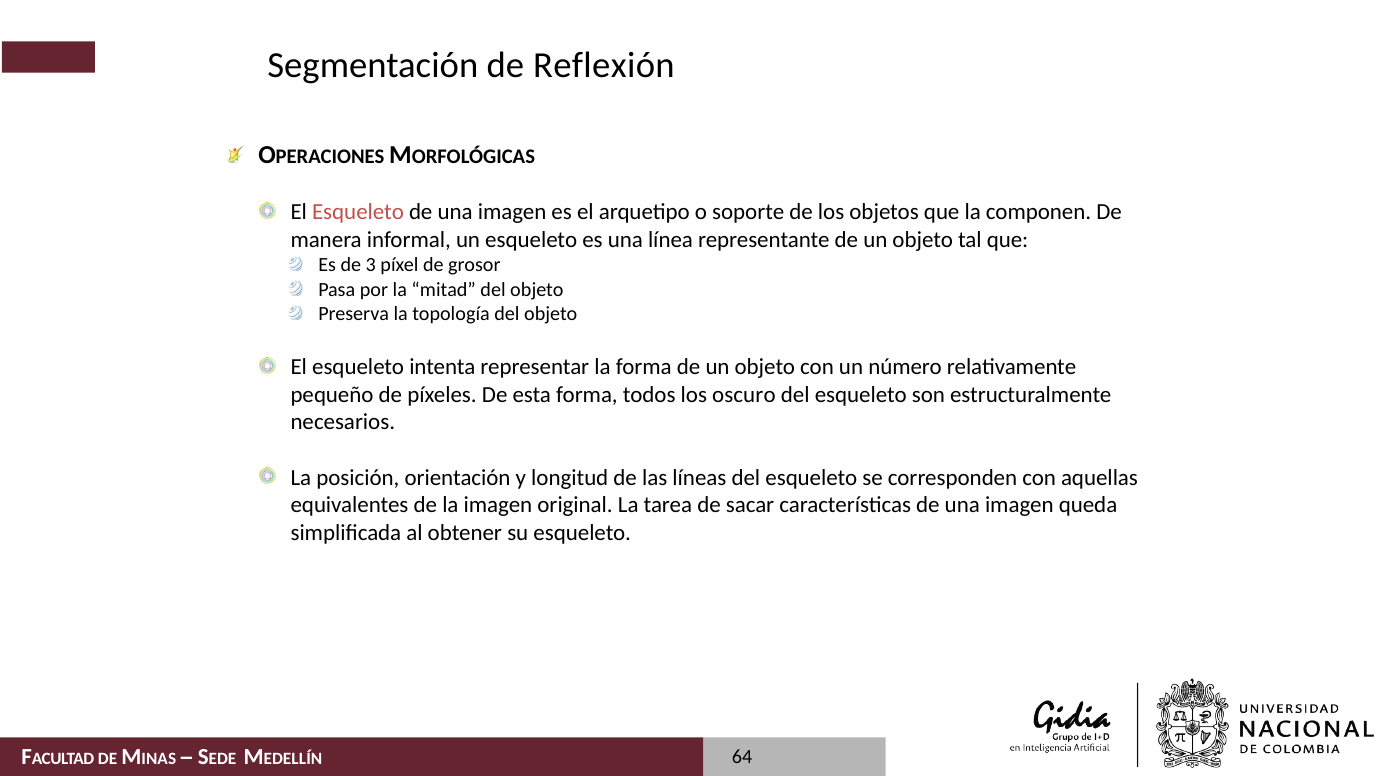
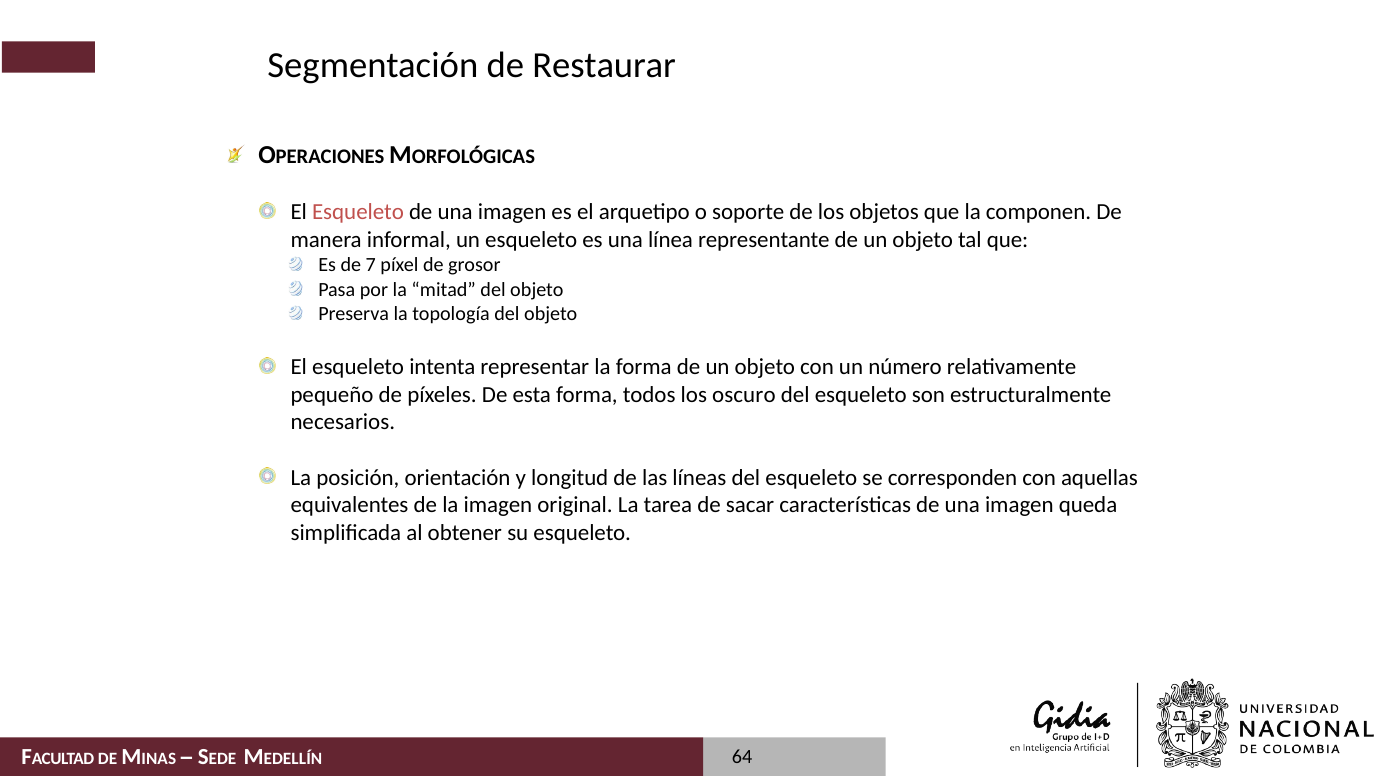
Reflexión: Reflexión -> Restaurar (604, 66)
3: 3 -> 7 (371, 265)
